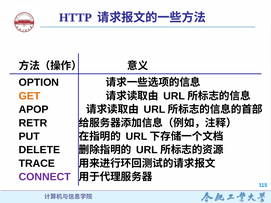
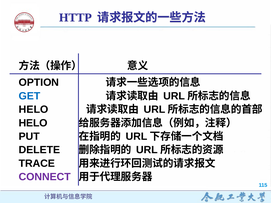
GET colour: orange -> blue (30, 96)
APOP: APOP -> HELO (34, 110)
RETR: RETR -> HELO (33, 123)
